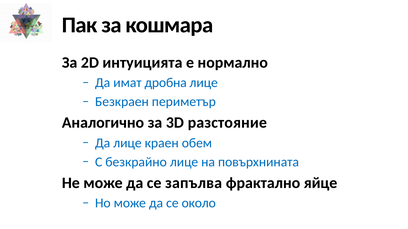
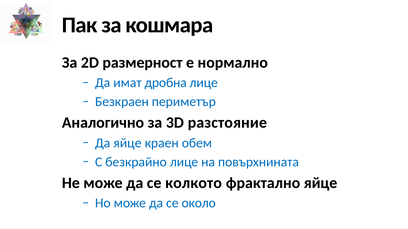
интуицията: интуицията -> размерност (143, 63)
Да лице: лице -> яйце (127, 143)
запълва: запълва -> колкото (194, 183)
